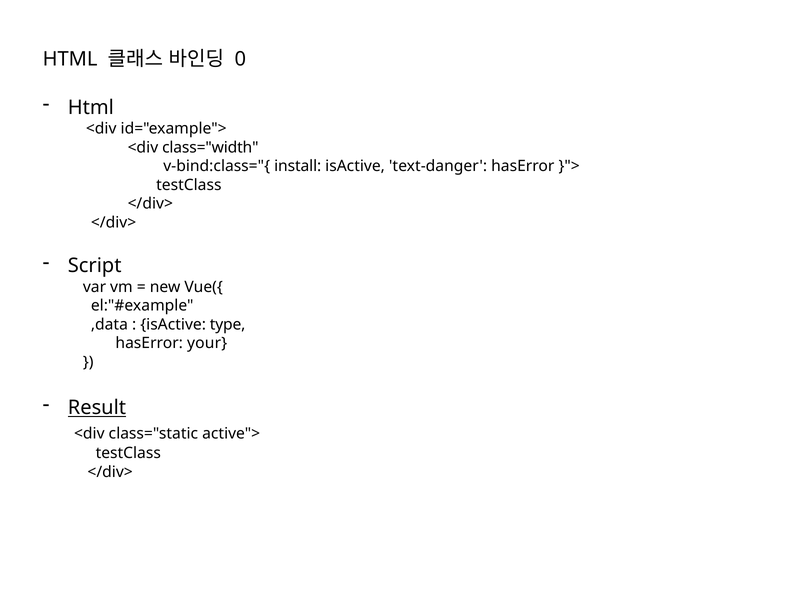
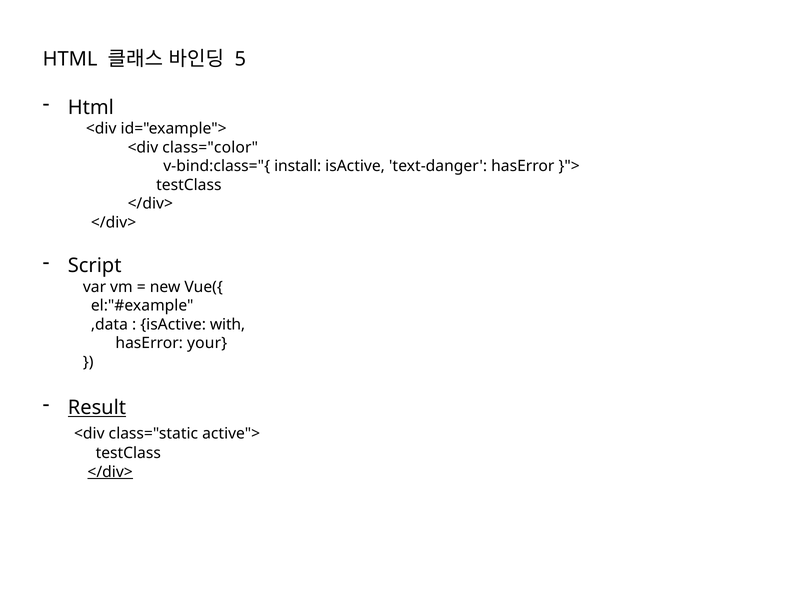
0: 0 -> 5 (240, 59)
class="width: class="width -> class="color (210, 147)
type: type -> with (228, 324)
</div> underline: none -> present (110, 472)
